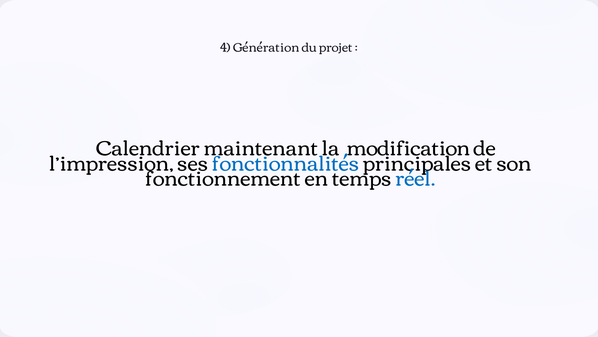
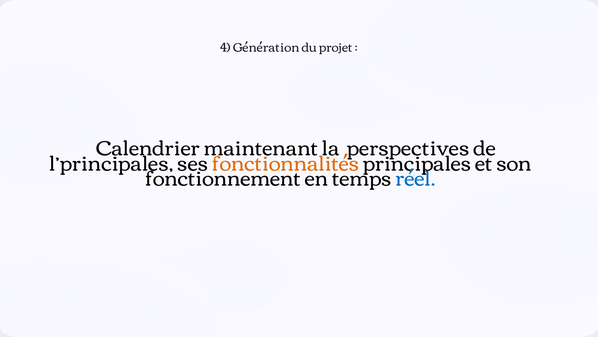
modification: modification -> perspectives (408, 148)
l’impression: l’impression -> l’principales (111, 163)
fonctionnalités colour: blue -> orange (286, 163)
